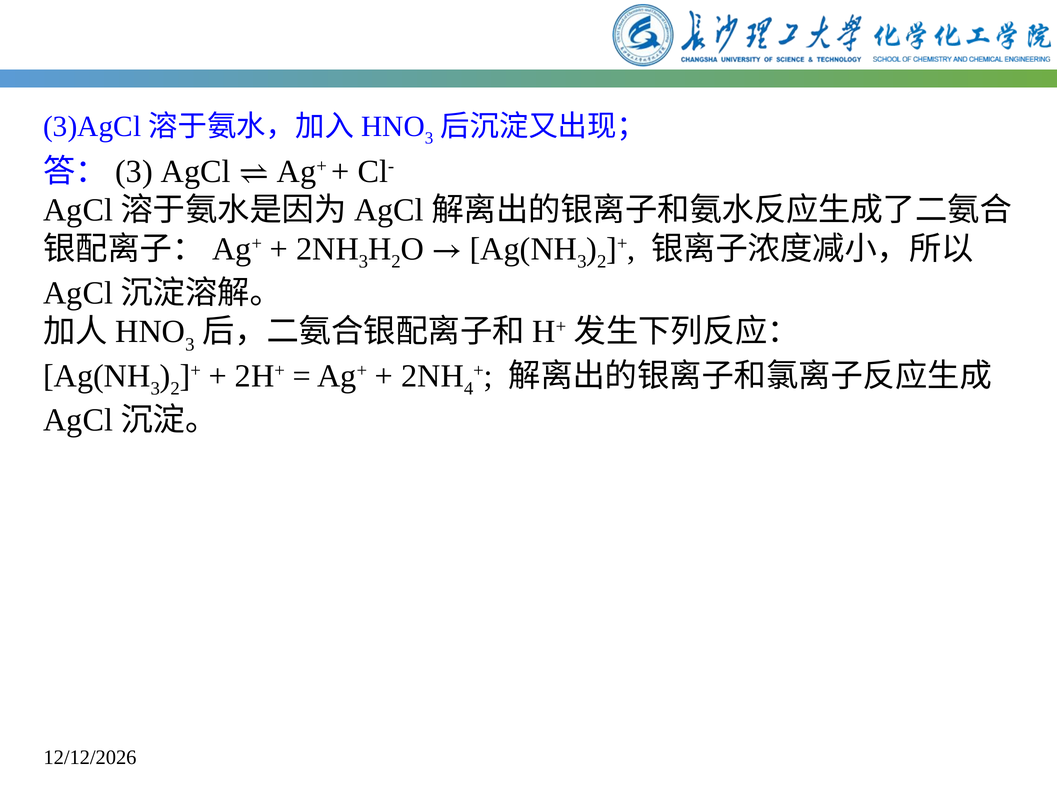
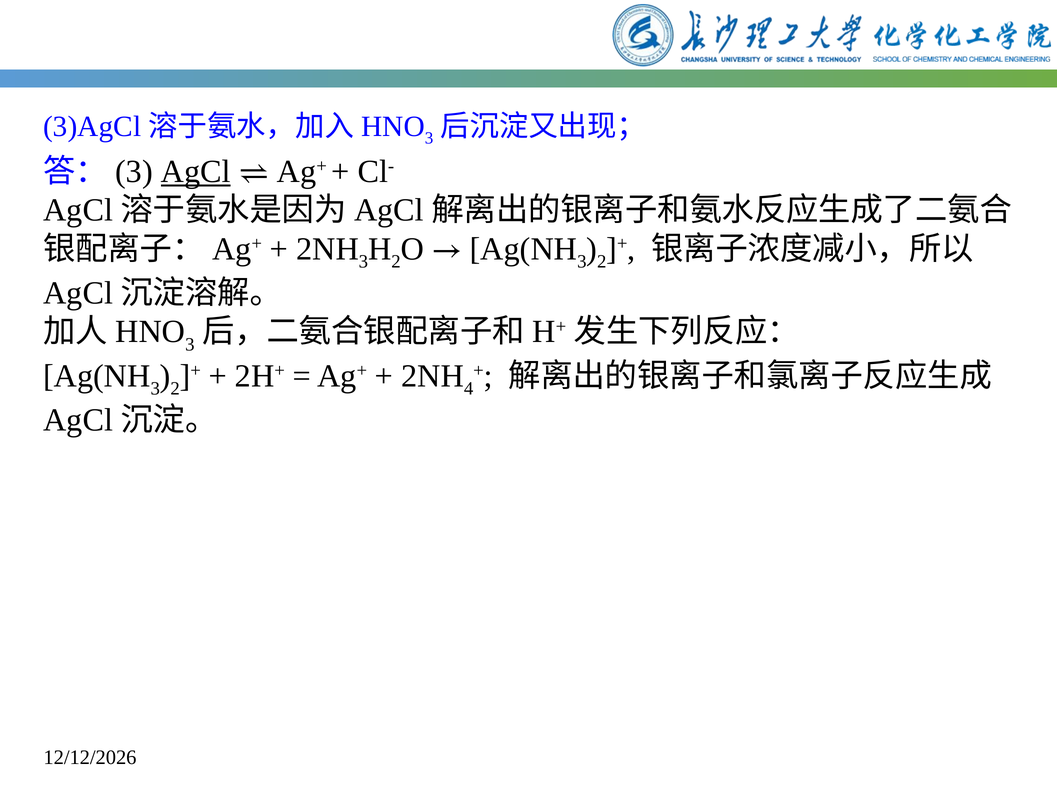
AgCl underline: none -> present (196, 171)
